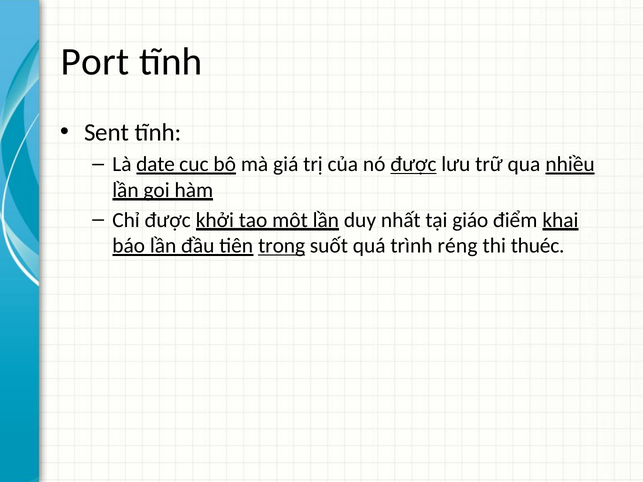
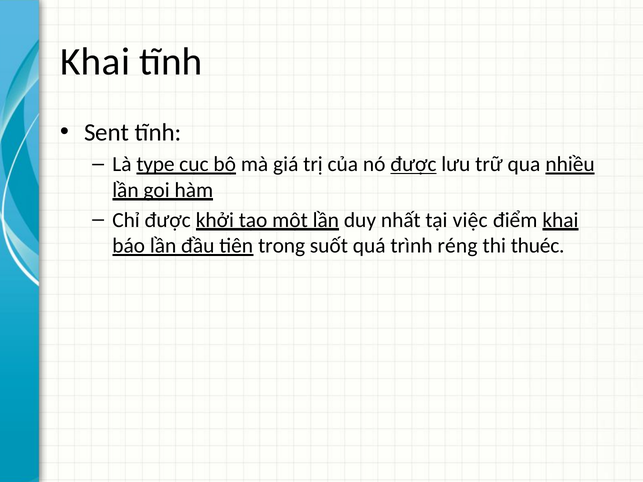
Port: Port -> Khai (95, 62)
date: date -> type (155, 164)
giáo: giáo -> việc (470, 220)
trong underline: present -> none (282, 246)
